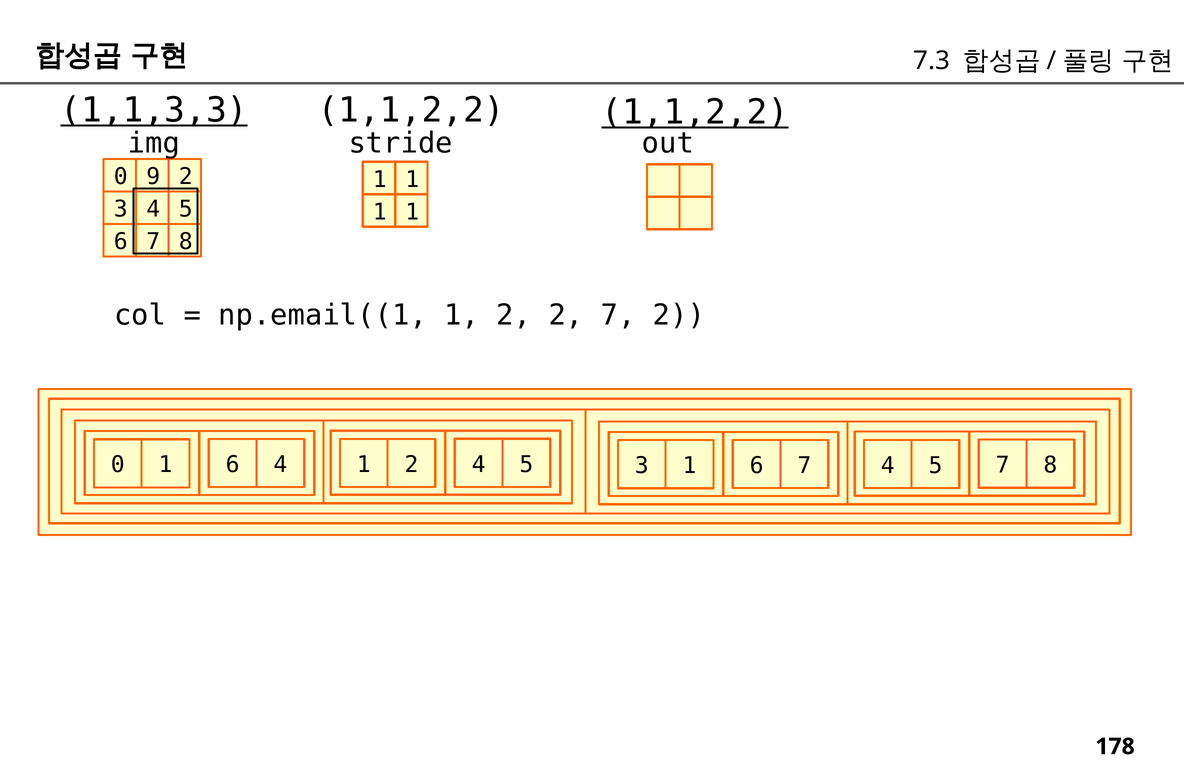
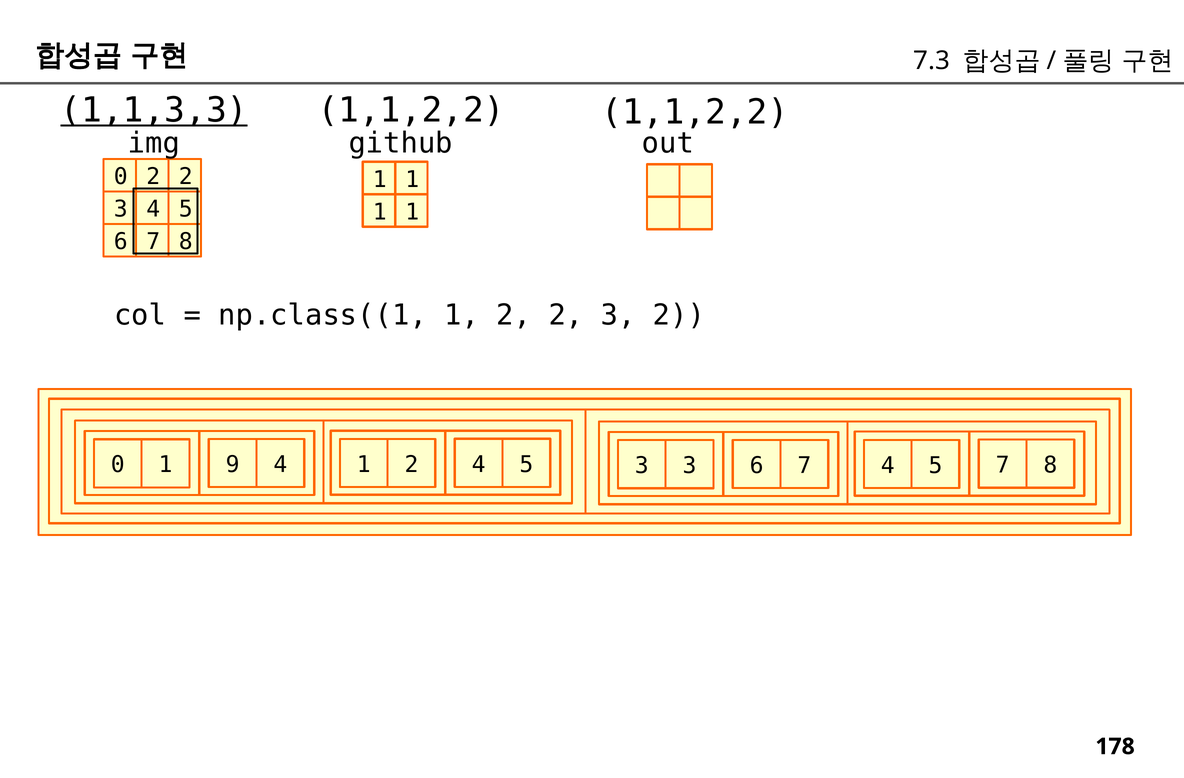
1,1,2,2 underline: present -> none (695, 113)
stride: stride -> github (401, 143)
0 9: 9 -> 2 (153, 177)
np.email((1: np.email((1 -> np.class((1 (323, 315)
1 2 2 7: 7 -> 3 (618, 315)
0 1 6: 6 -> 9 (233, 464)
3 1: 1 -> 3 (689, 466)
